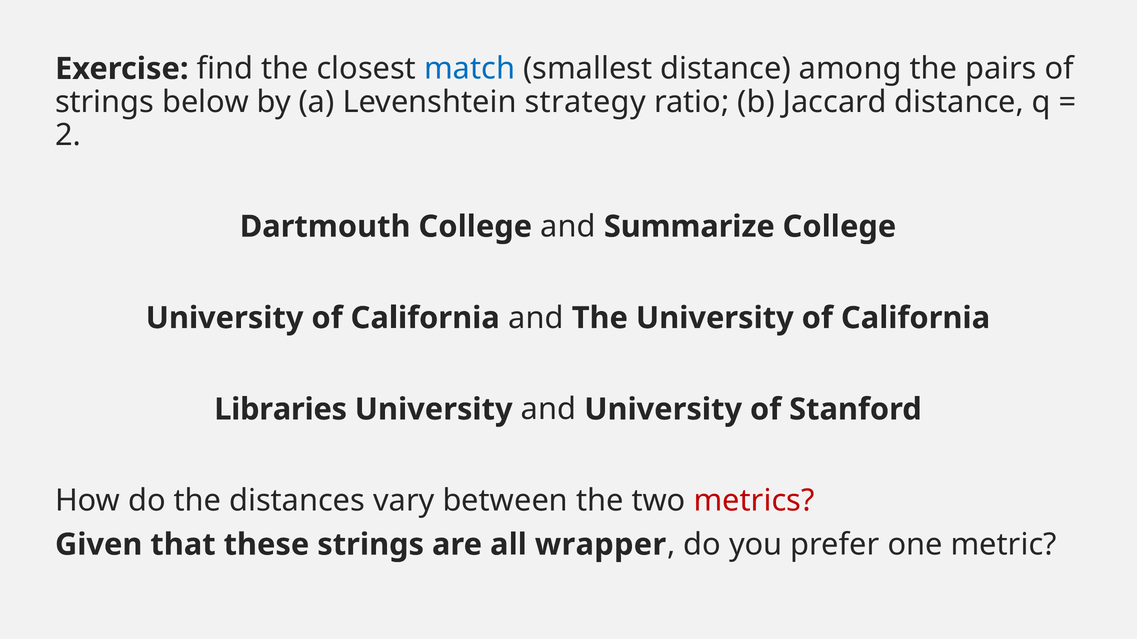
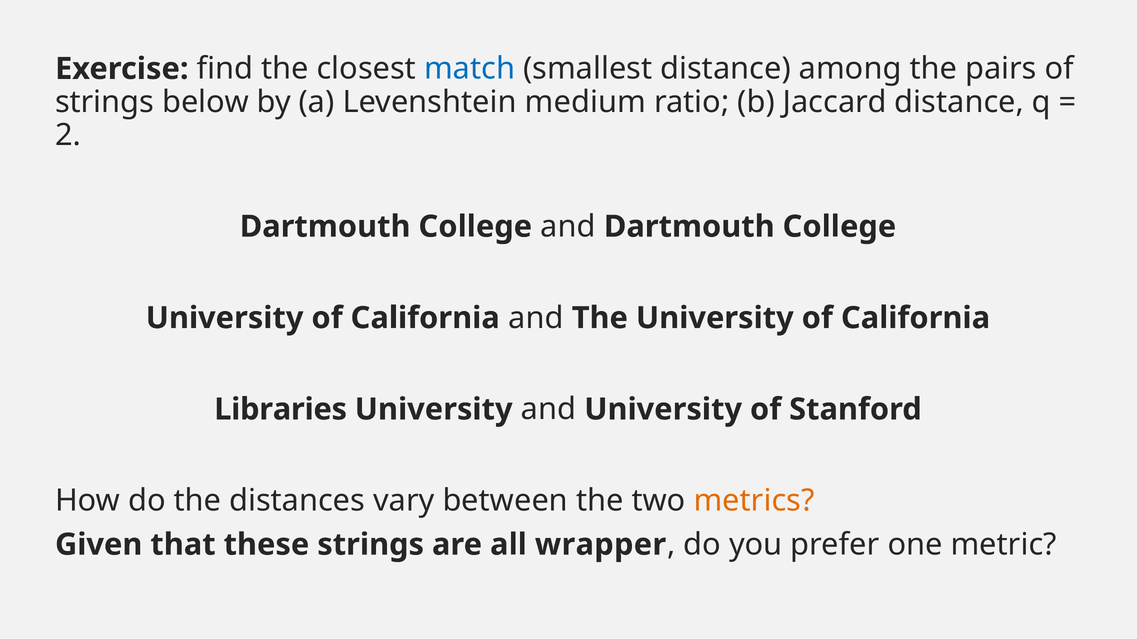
strategy: strategy -> medium (585, 102)
and Summarize: Summarize -> Dartmouth (689, 227)
metrics colour: red -> orange (754, 501)
